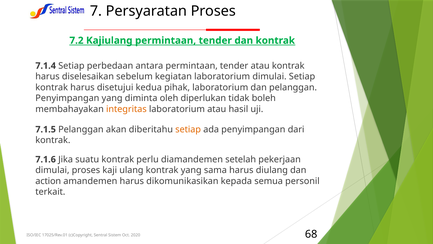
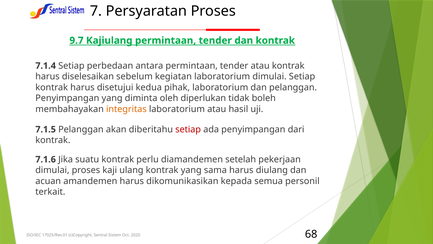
7.2: 7.2 -> 9.7 (76, 40)
setiap colour: orange -> red (188, 129)
action: action -> acuan (48, 181)
